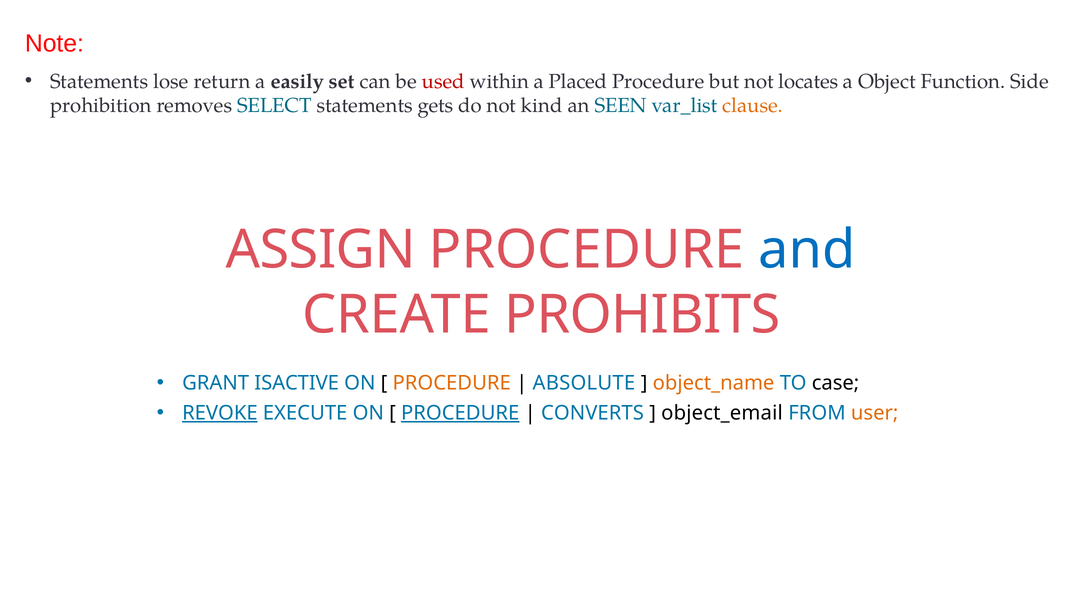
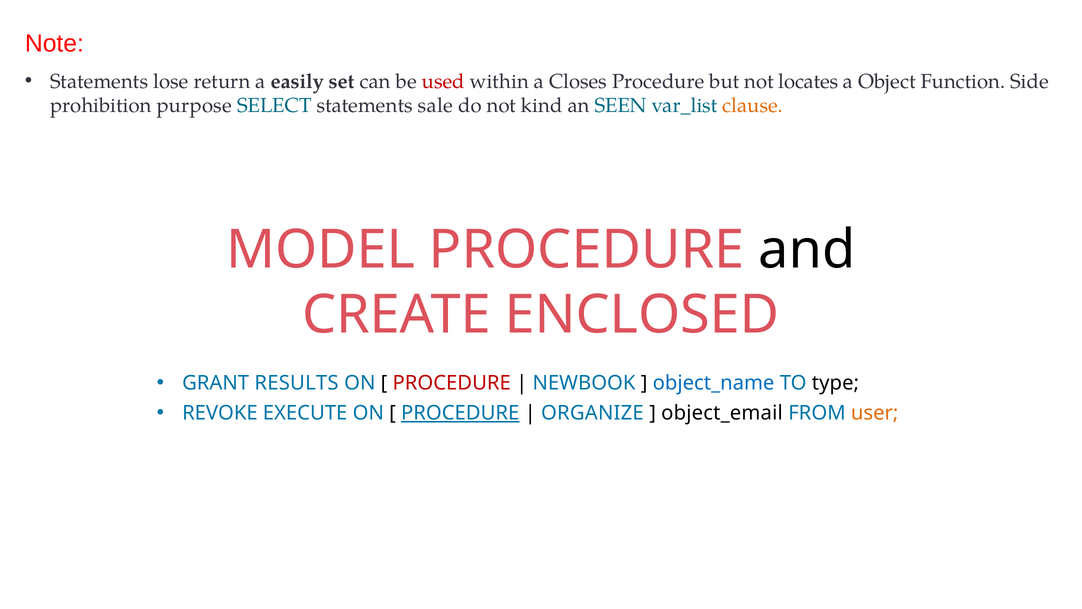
Placed: Placed -> Closes (578, 81)
removes: removes -> purpose (194, 106)
gets: gets -> sale (435, 106)
ASSIGN: ASSIGN -> MODEL (321, 250)
and colour: blue -> black (807, 250)
PROHIBITS: PROHIBITS -> ENCLOSED (642, 315)
ISACTIVE: ISACTIVE -> RESULTS (297, 383)
PROCEDURE colour: orange -> red (452, 383)
ABSOLUTE: ABSOLUTE -> NEWBOOK (584, 383)
object_name colour: orange -> blue (714, 383)
case: case -> type (835, 383)
REVOKE underline: present -> none (220, 413)
CONVERTS: CONVERTS -> ORGANIZE (592, 413)
